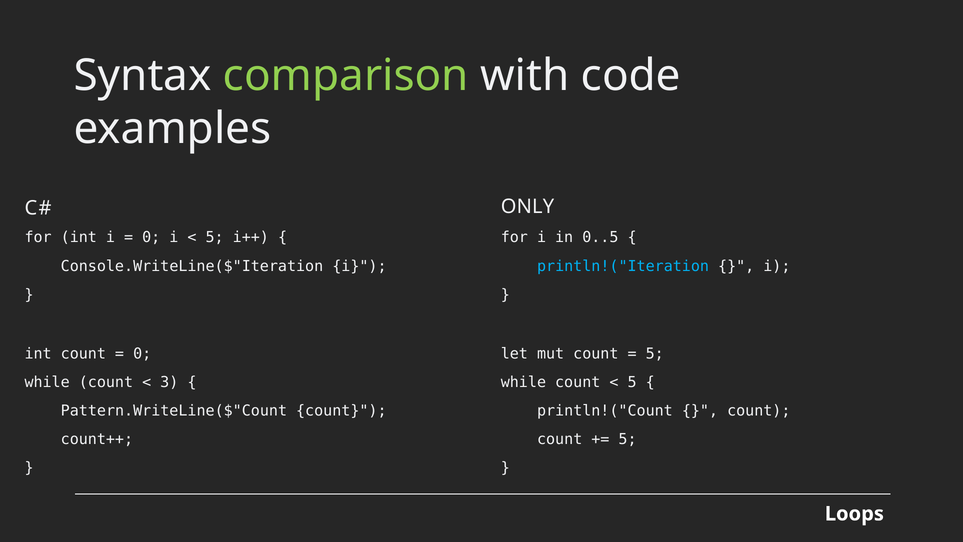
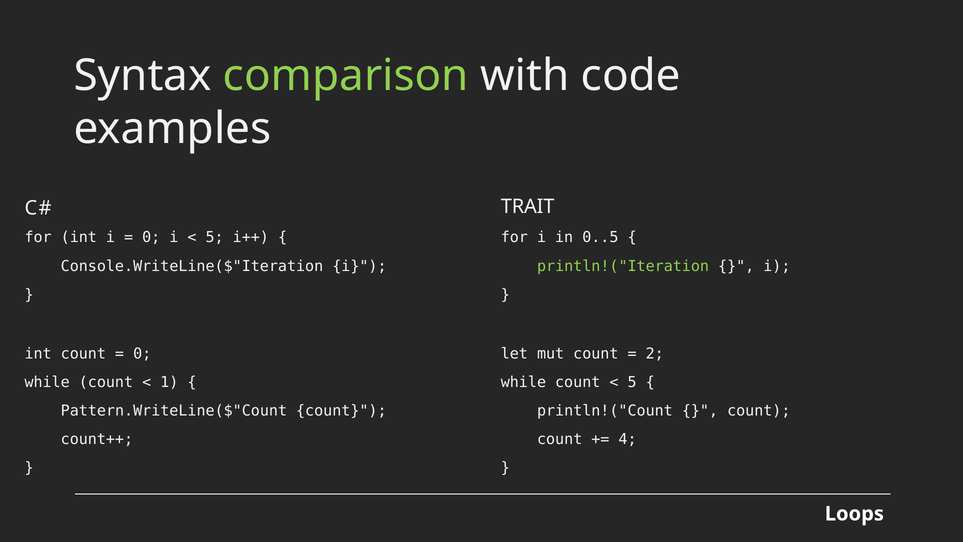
ONLY: ONLY -> TRAIT (528, 207)
println!("Iteration colour: light blue -> light green (623, 266)
5: 5 -> 2 (655, 354)
3: 3 -> 1 (169, 382)
5: 5 -> 4 (628, 439)
